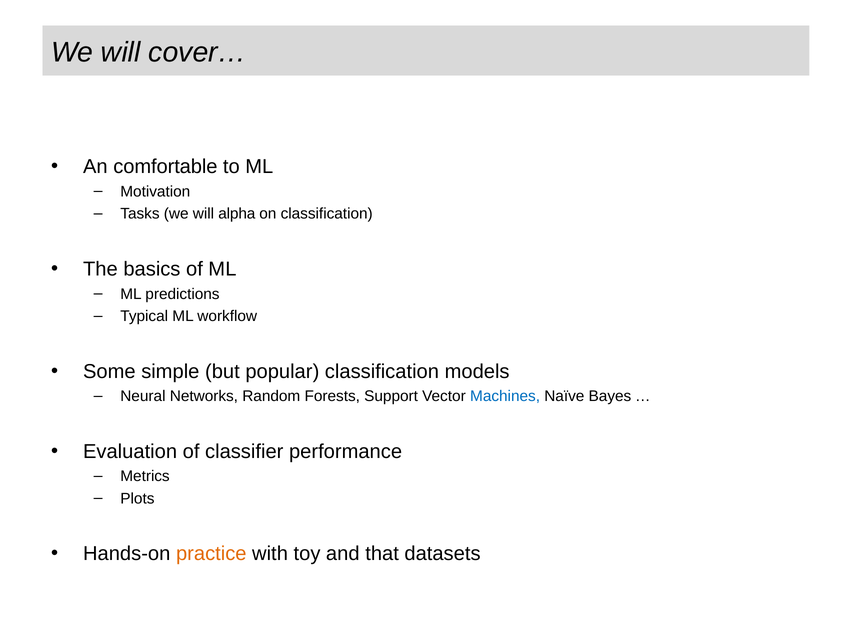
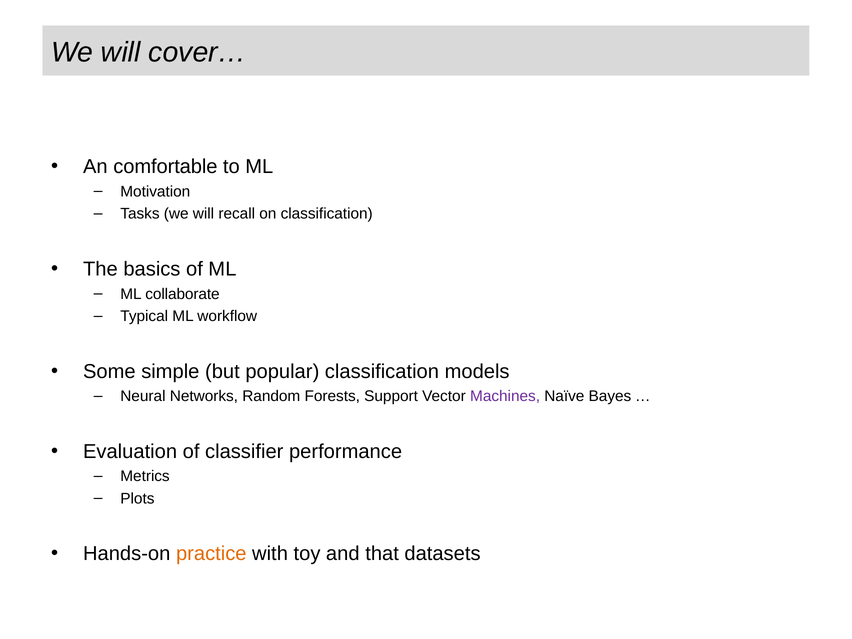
alpha: alpha -> recall (237, 214)
predictions: predictions -> collaborate (183, 294)
Machines colour: blue -> purple (505, 396)
